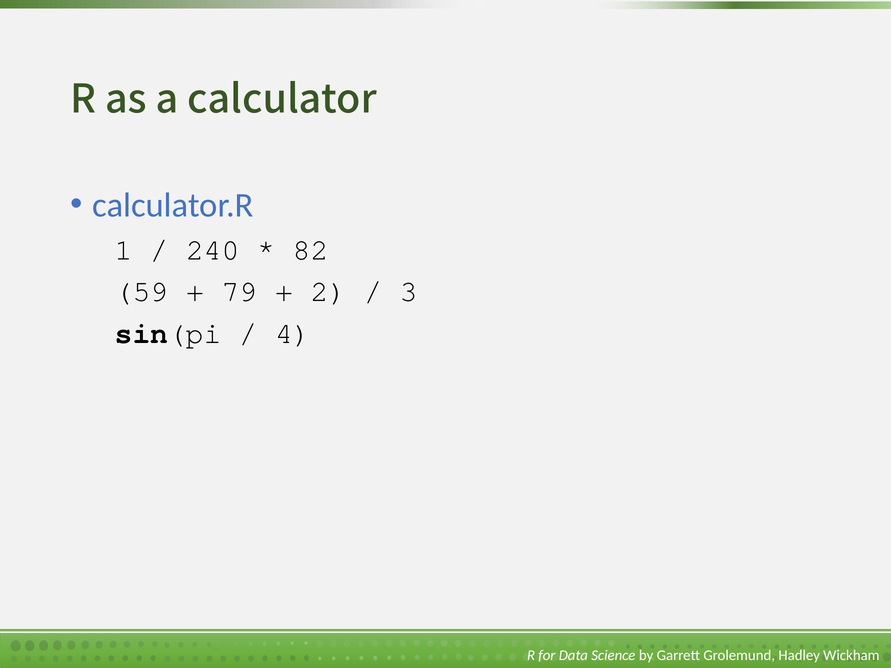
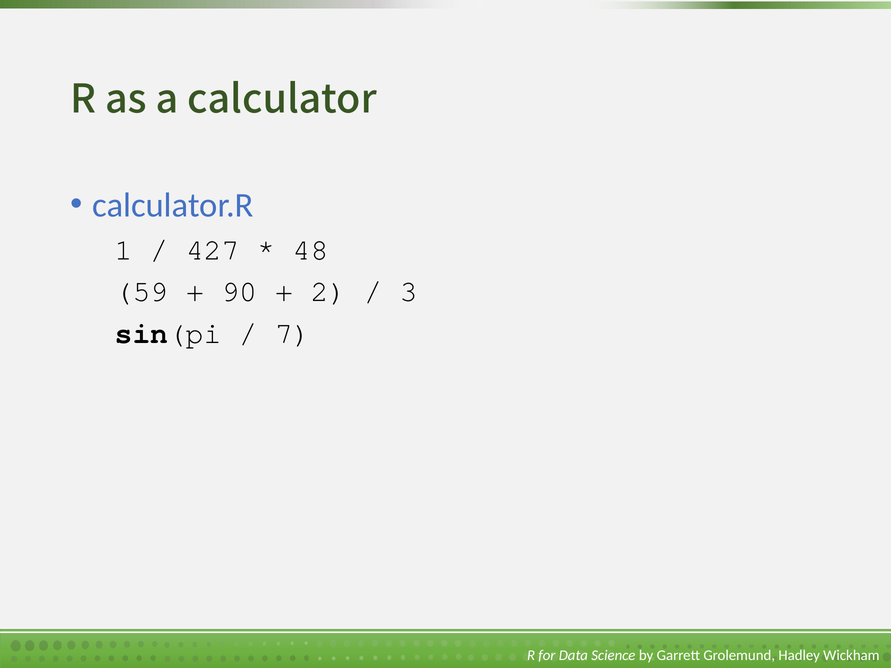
240: 240 -> 427 (213, 250)
82: 82 -> 48 (311, 250)
79: 79 -> 90 (239, 292)
4: 4 -> 7 (293, 334)
